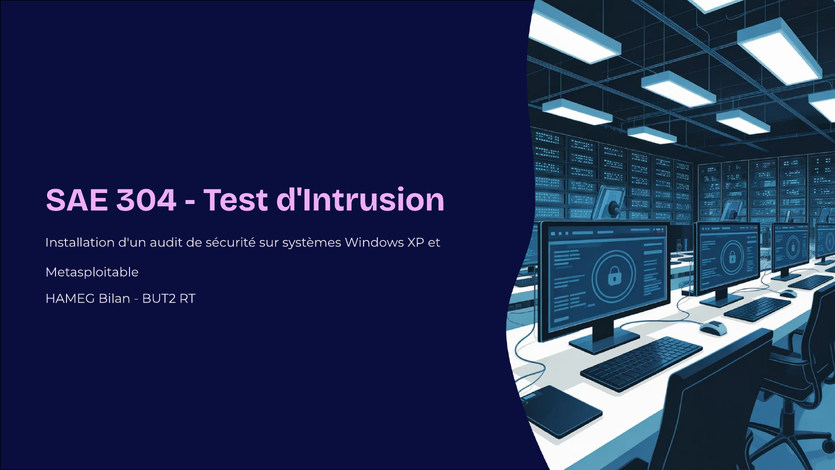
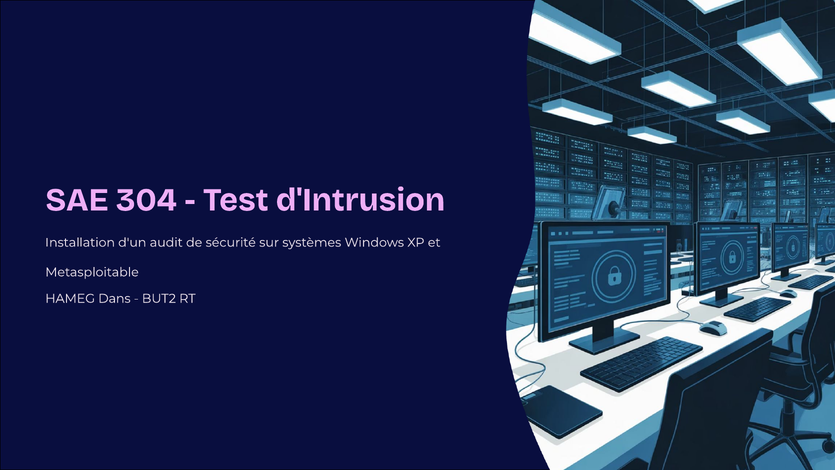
Bilan: Bilan -> Dans (114, 298)
